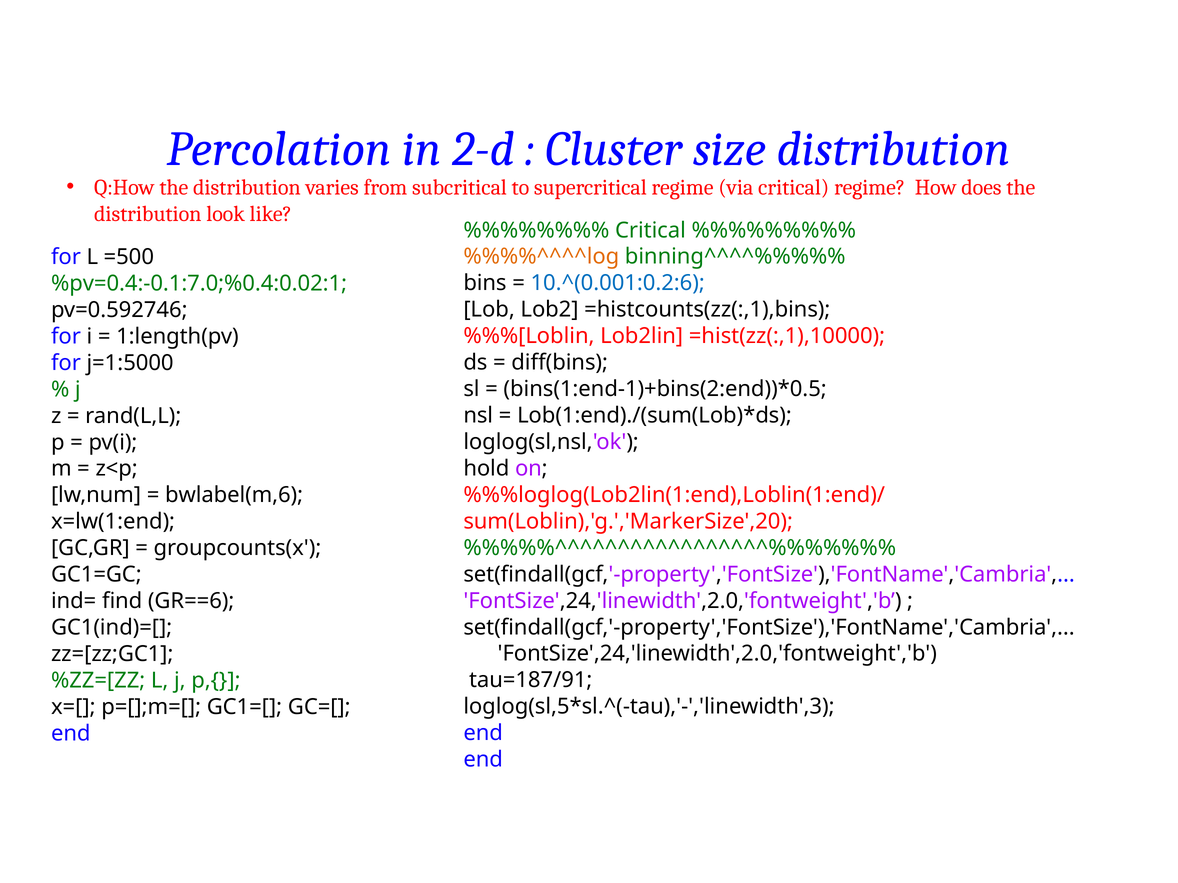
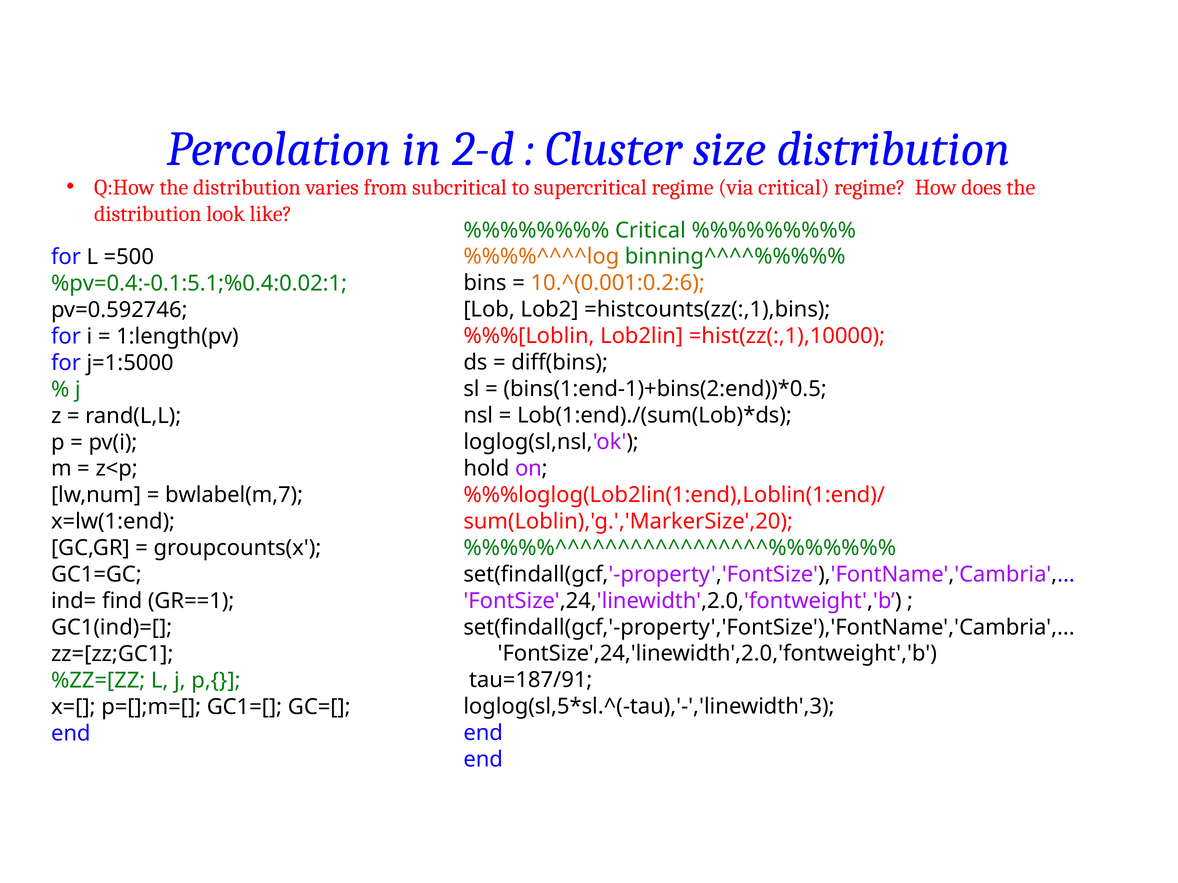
10.^(0.001:0.2:6 colour: blue -> orange (618, 283)
%pv=0.4:-0.1:7.0;%0.4:0.02:1: %pv=0.4:-0.1:7.0;%0.4:0.02:1 -> %pv=0.4:-0.1:5.1;%0.4:0.02:1 (199, 284)
bwlabel(m,6: bwlabel(m,6 -> bwlabel(m,7 (234, 495)
GR==6: GR==6 -> GR==1 (191, 601)
